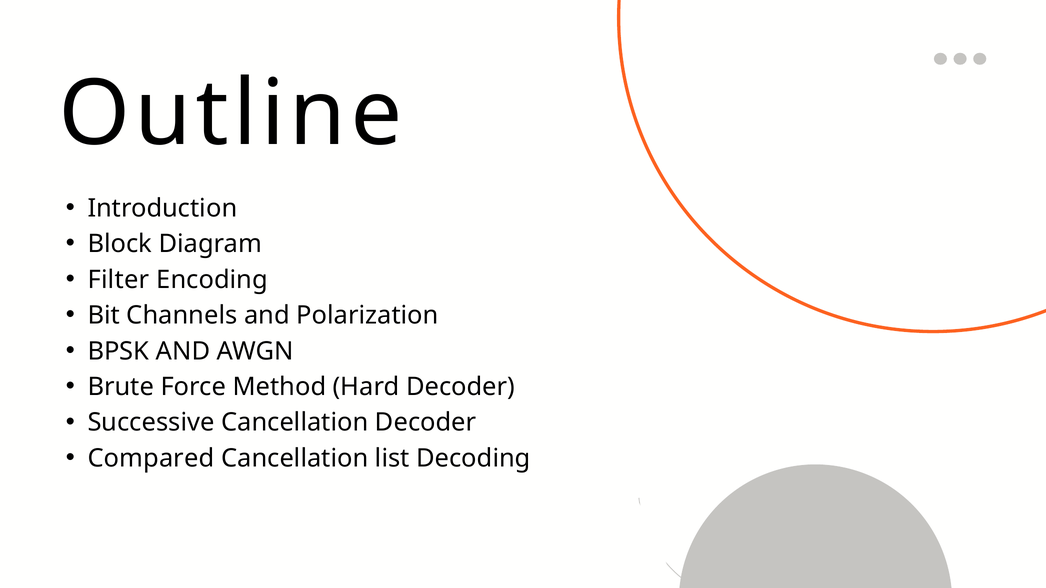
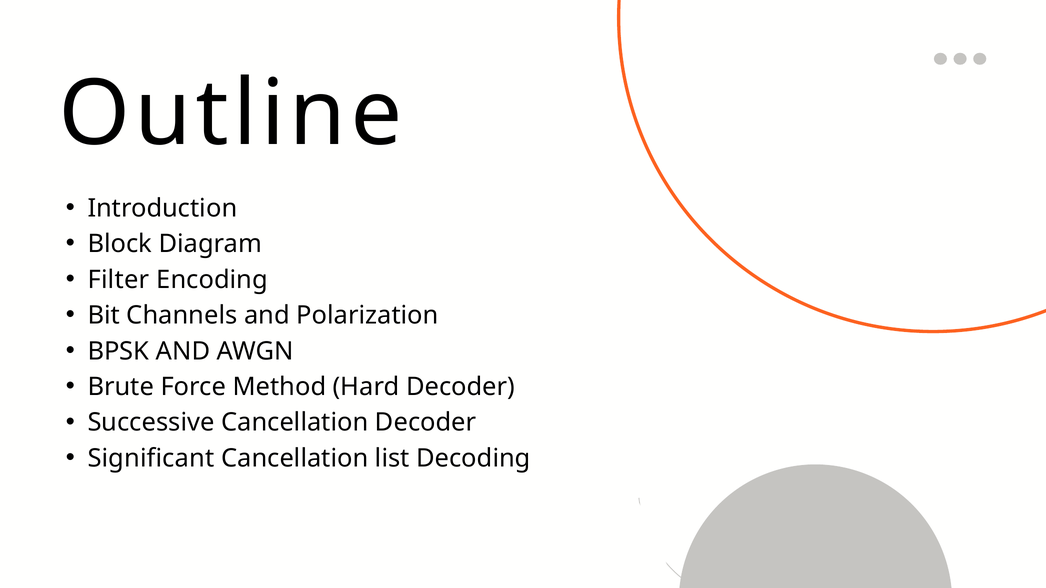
Compared: Compared -> Significant (151, 459)
